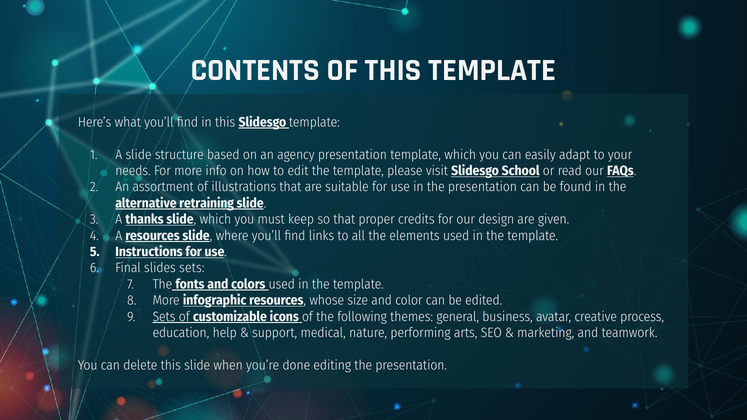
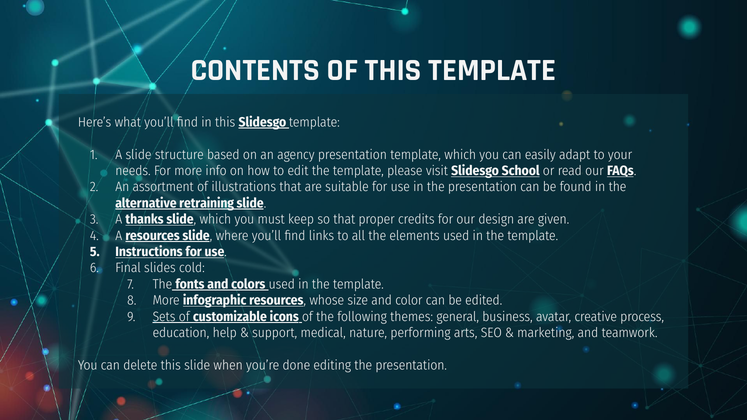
slides sets: sets -> cold (192, 268)
